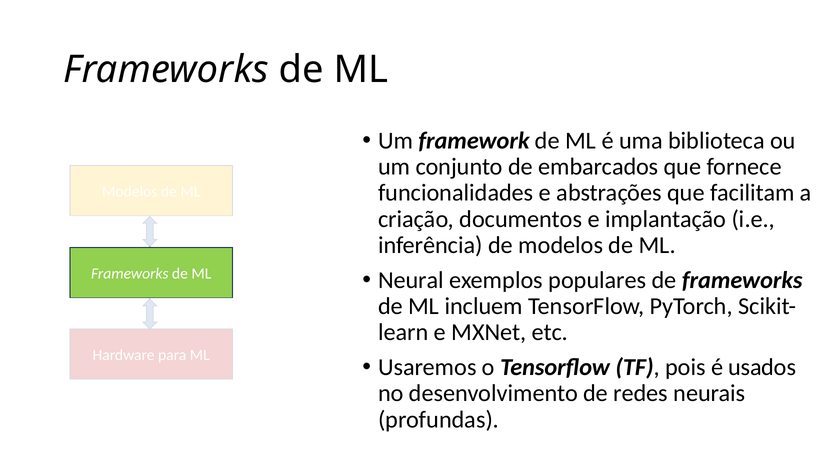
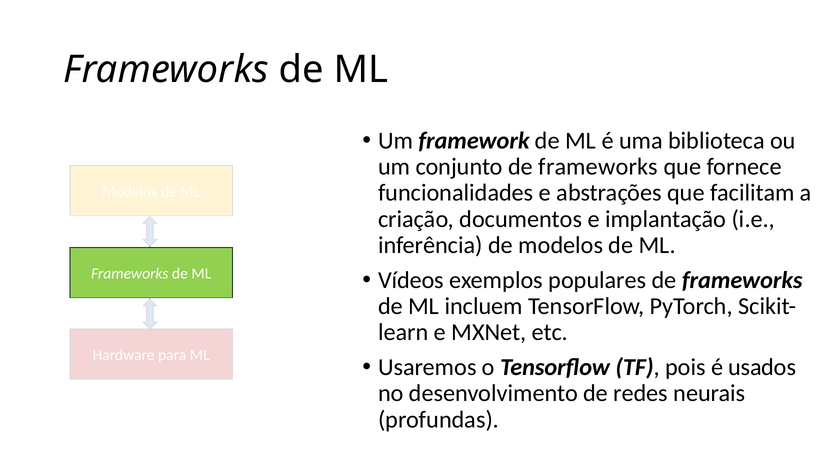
conjunto de embarcados: embarcados -> frameworks (598, 167)
Neural: Neural -> Vídeos (411, 280)
